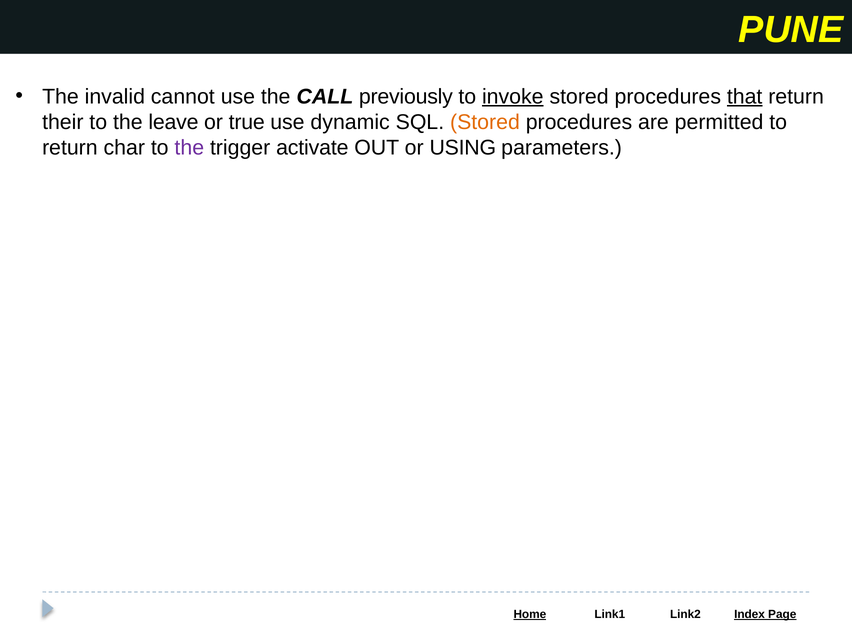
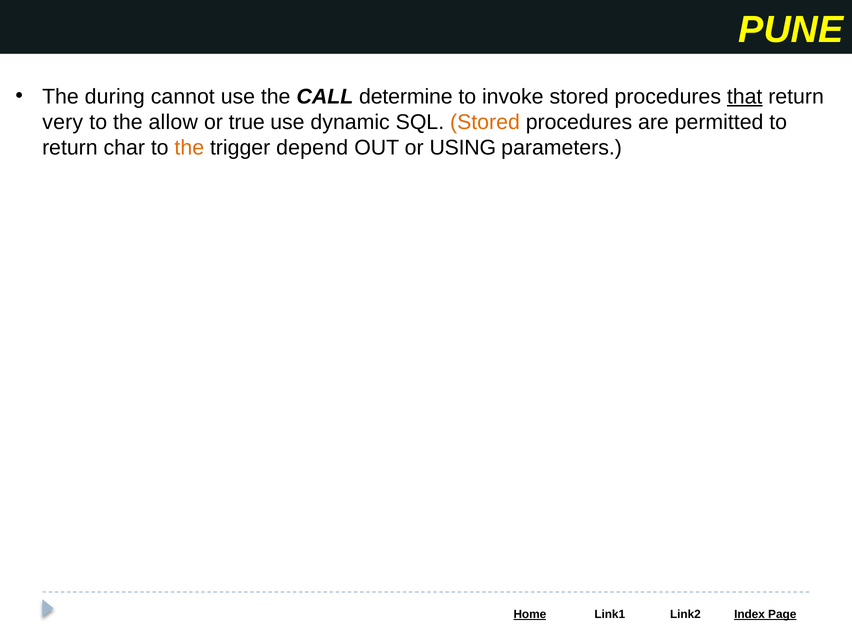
invalid: invalid -> during (115, 97)
previously: previously -> determine (406, 97)
invoke underline: present -> none (513, 97)
their: their -> very (63, 122)
leave: leave -> allow (173, 122)
the colour: purple -> orange (189, 148)
activate: activate -> depend (312, 148)
